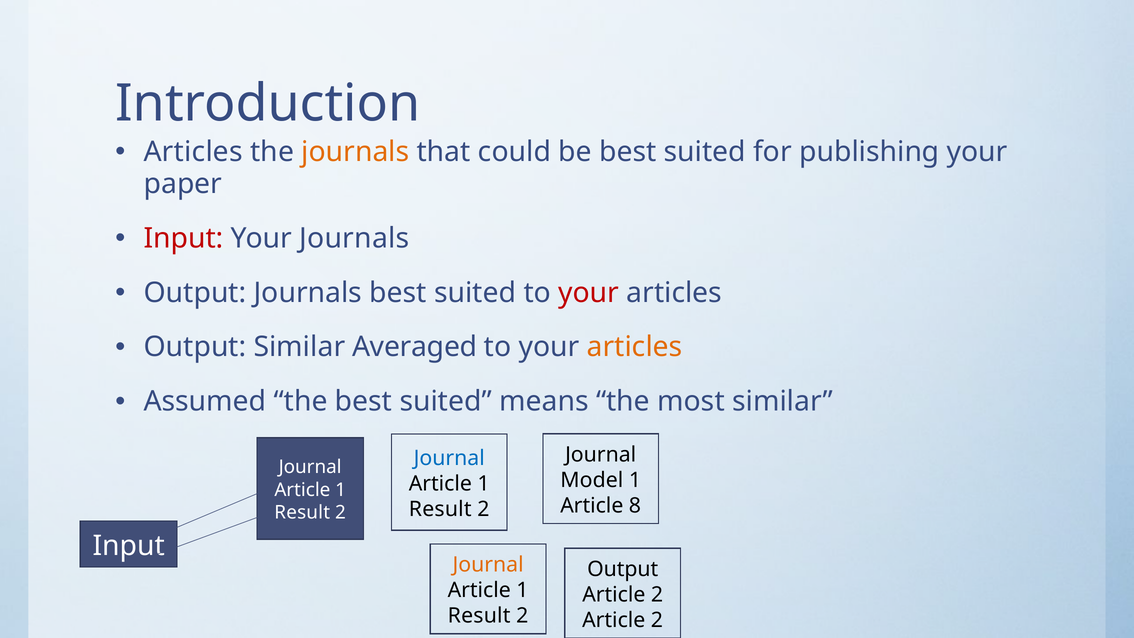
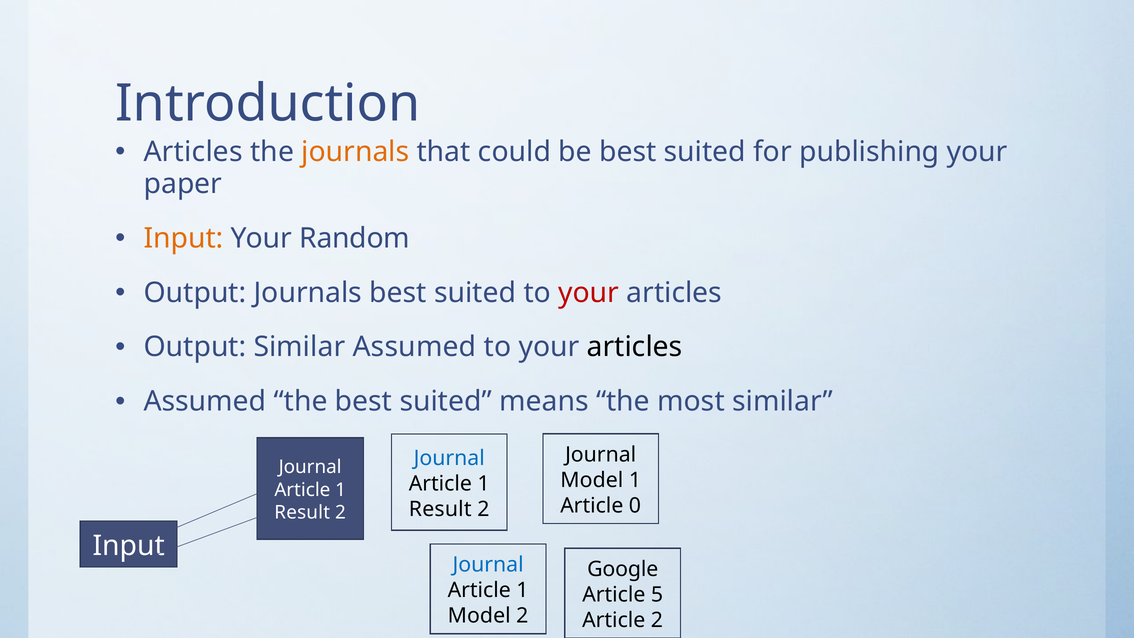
Input colour: red -> orange (184, 238)
Your Journals: Journals -> Random (355, 238)
Similar Averaged: Averaged -> Assumed (414, 347)
articles colour: orange -> black (635, 347)
8: 8 -> 0 (635, 506)
Journal colour: orange -> blue (488, 565)
Output: Output -> Google (623, 569)
2: 2 -> 5 (657, 595)
Result: Result -> Model (479, 616)
